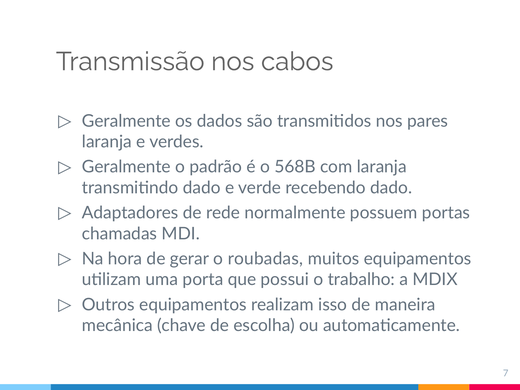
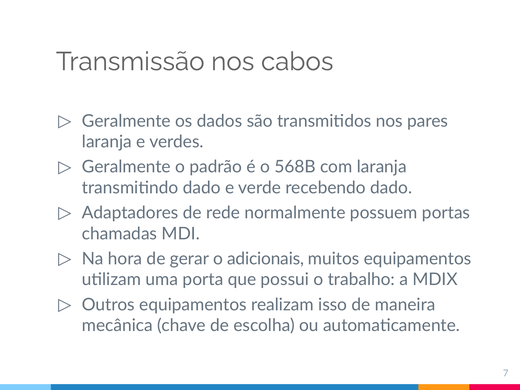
roubadas: roubadas -> adicionais (266, 259)
